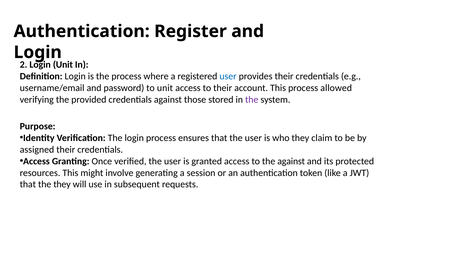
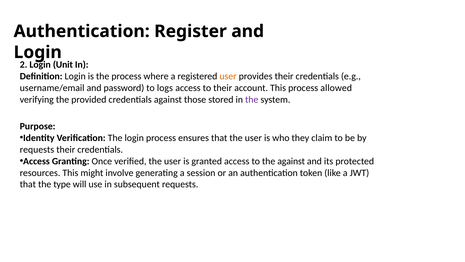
user colour: blue -> orange (228, 76)
to unit: unit -> logs (165, 88)
assigned: assigned -> requests (37, 149)
the they: they -> type (62, 184)
